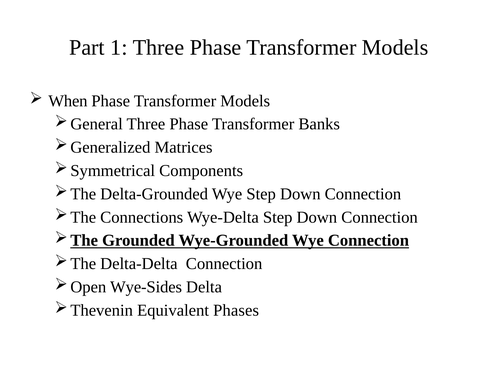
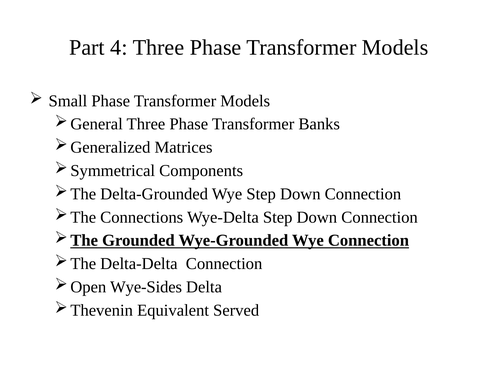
1: 1 -> 4 (119, 48)
When: When -> Small (68, 101)
Phases: Phases -> Served (236, 310)
